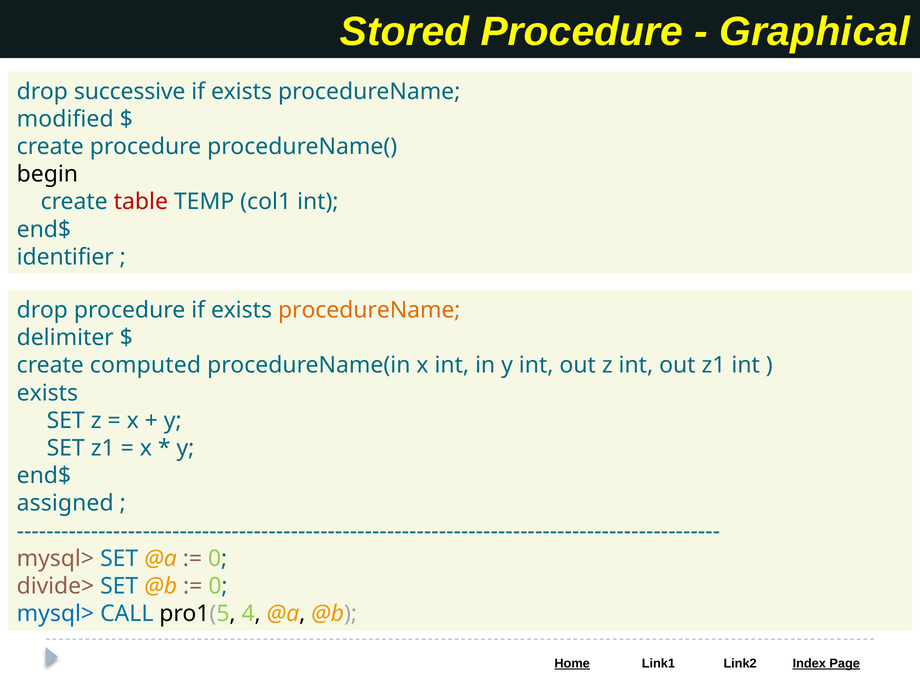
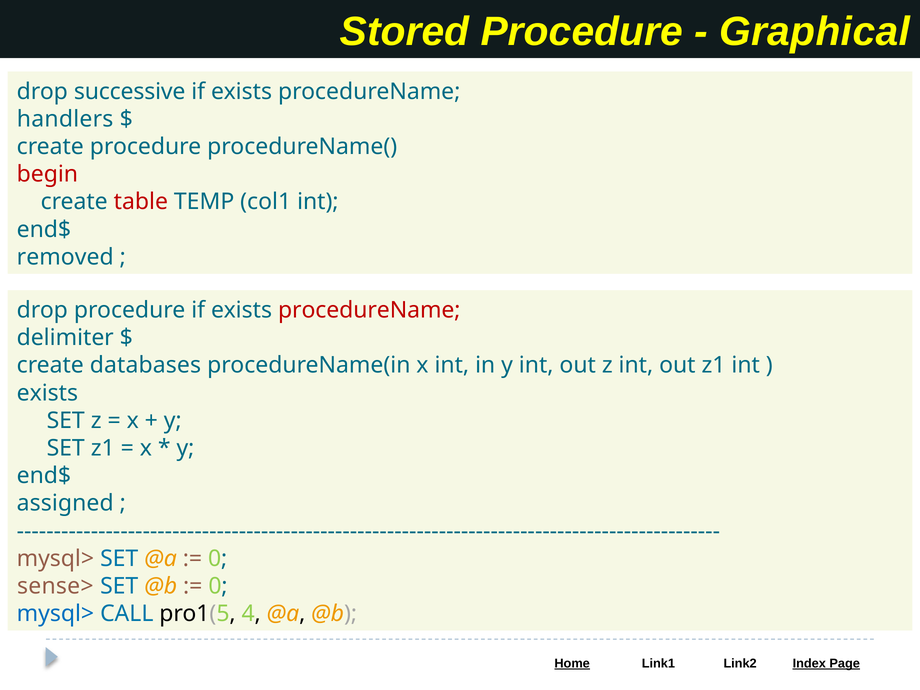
modified: modified -> handlers (65, 119)
begin colour: black -> red (47, 174)
identifier: identifier -> removed (65, 257)
procedureName colour: orange -> red (369, 310)
computed: computed -> databases (145, 365)
divide>: divide> -> sense> (55, 586)
